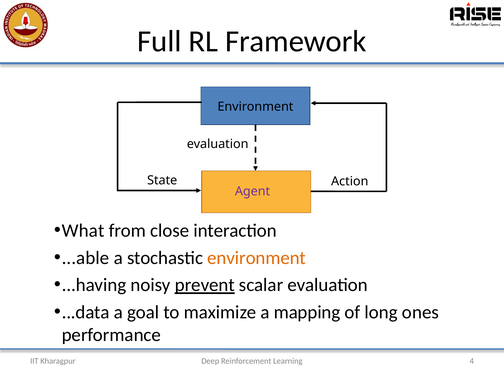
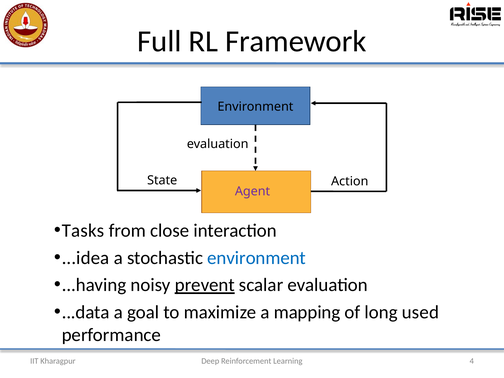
What: What -> Tasks (83, 231)
...able: ...able -> ...idea (86, 258)
environment colour: orange -> blue (257, 258)
ones: ones -> used (420, 312)
